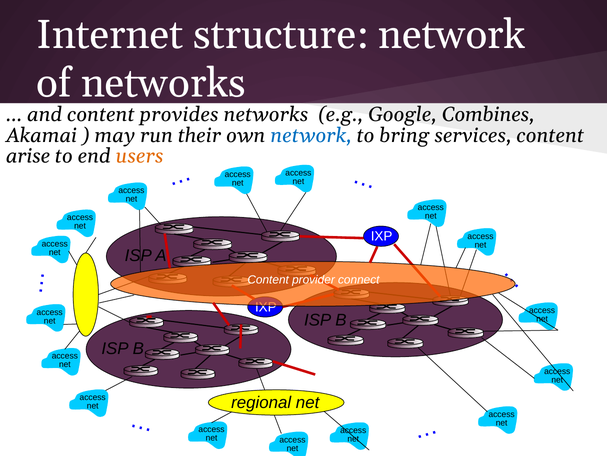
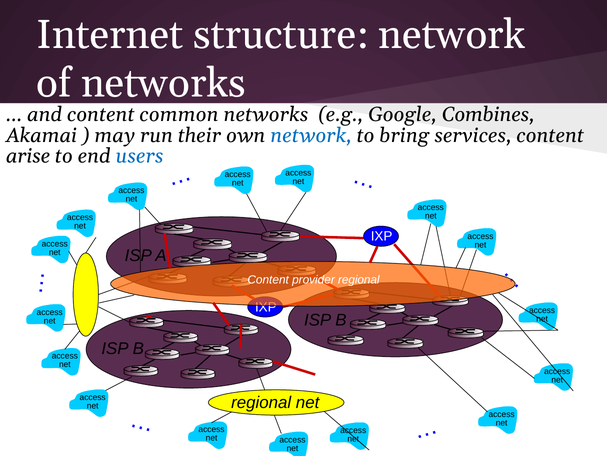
provides: provides -> common (179, 114)
users colour: orange -> blue (140, 156)
provider connect: connect -> regional (359, 279)
